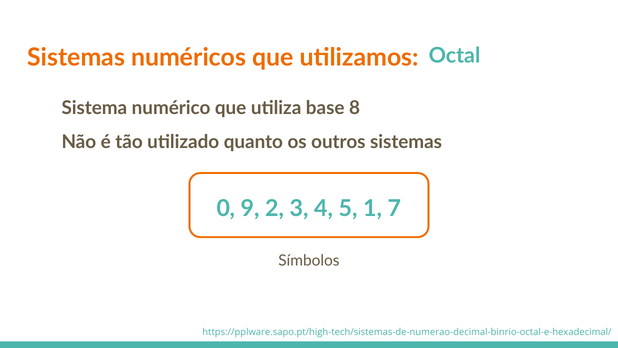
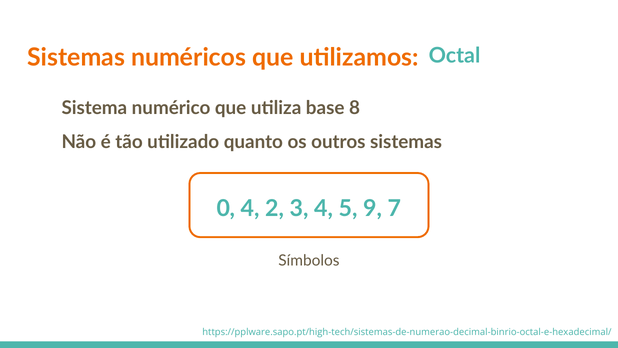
0 9: 9 -> 4 (250, 209)
1: 1 -> 9 (373, 209)
